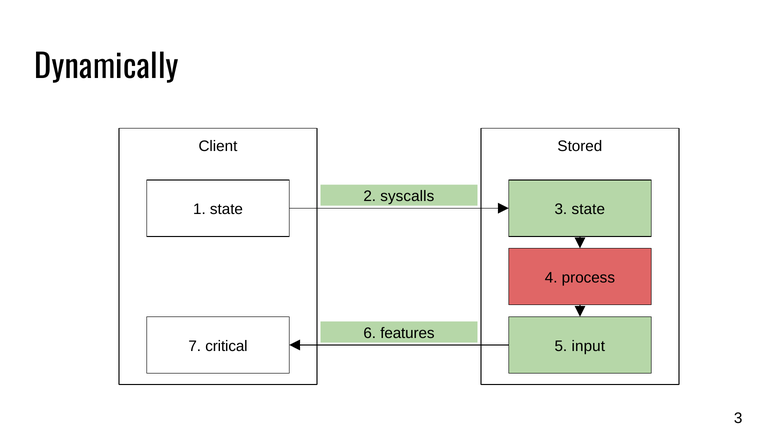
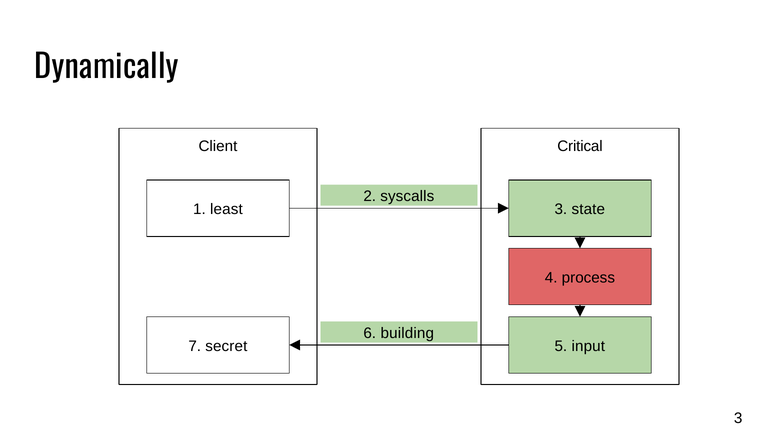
Stored: Stored -> Critical (580, 146)
1 state: state -> least (226, 209)
features: features -> building (407, 333)
critical: critical -> secret (226, 346)
